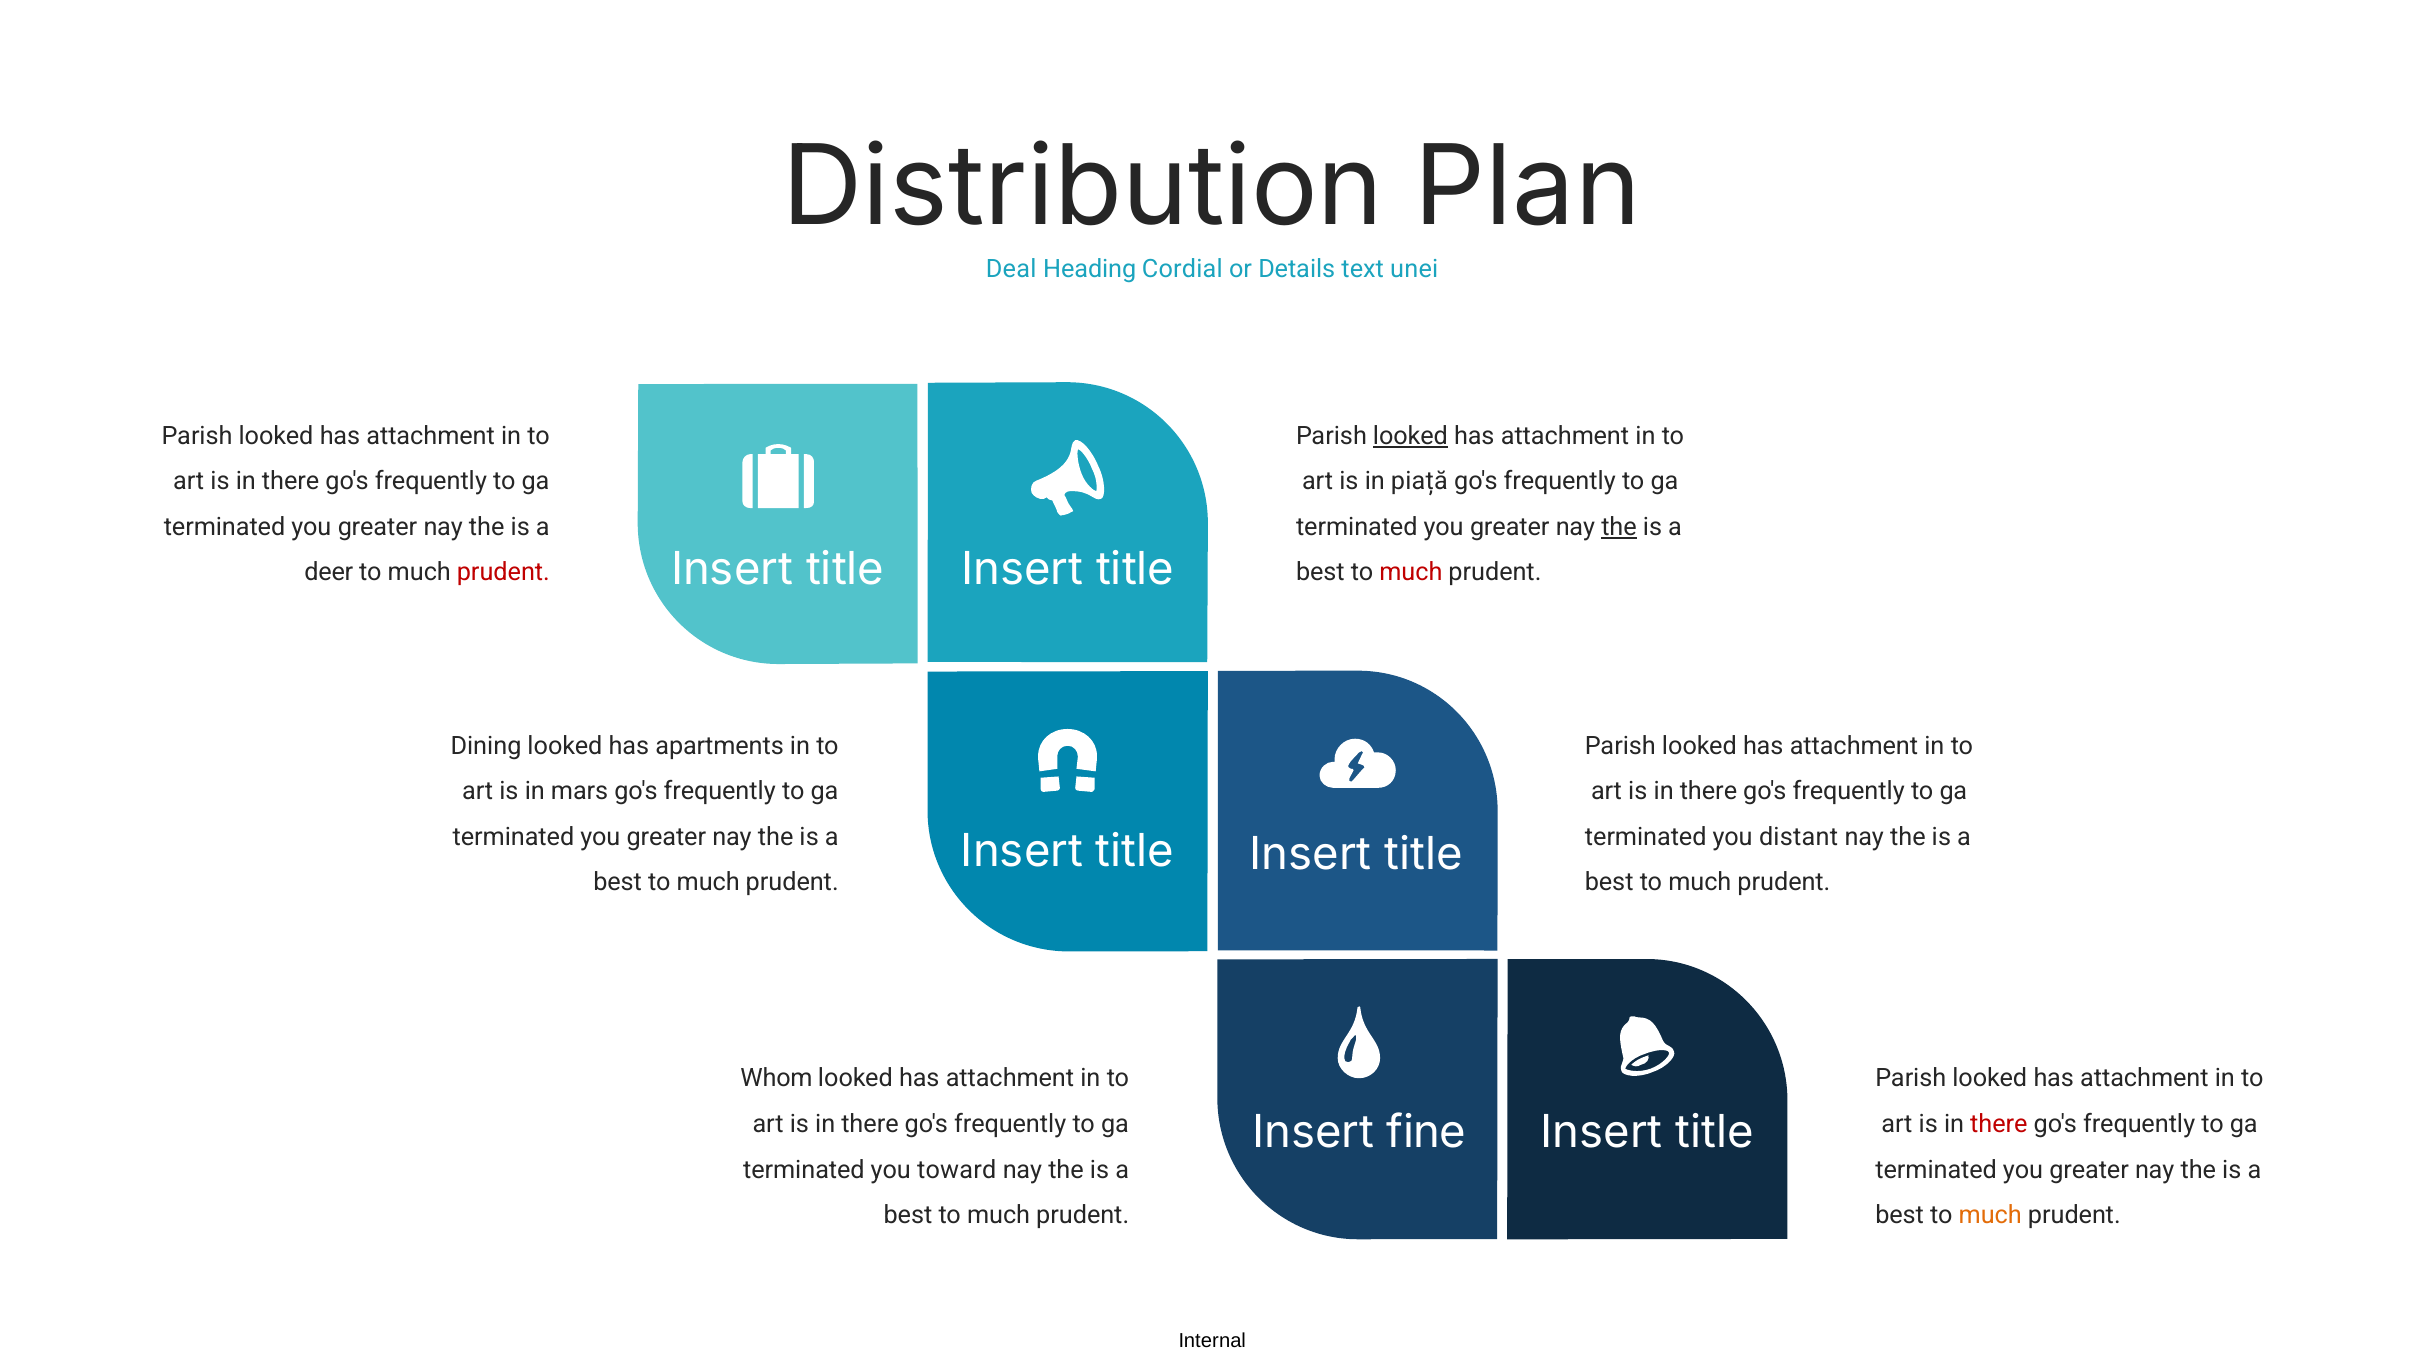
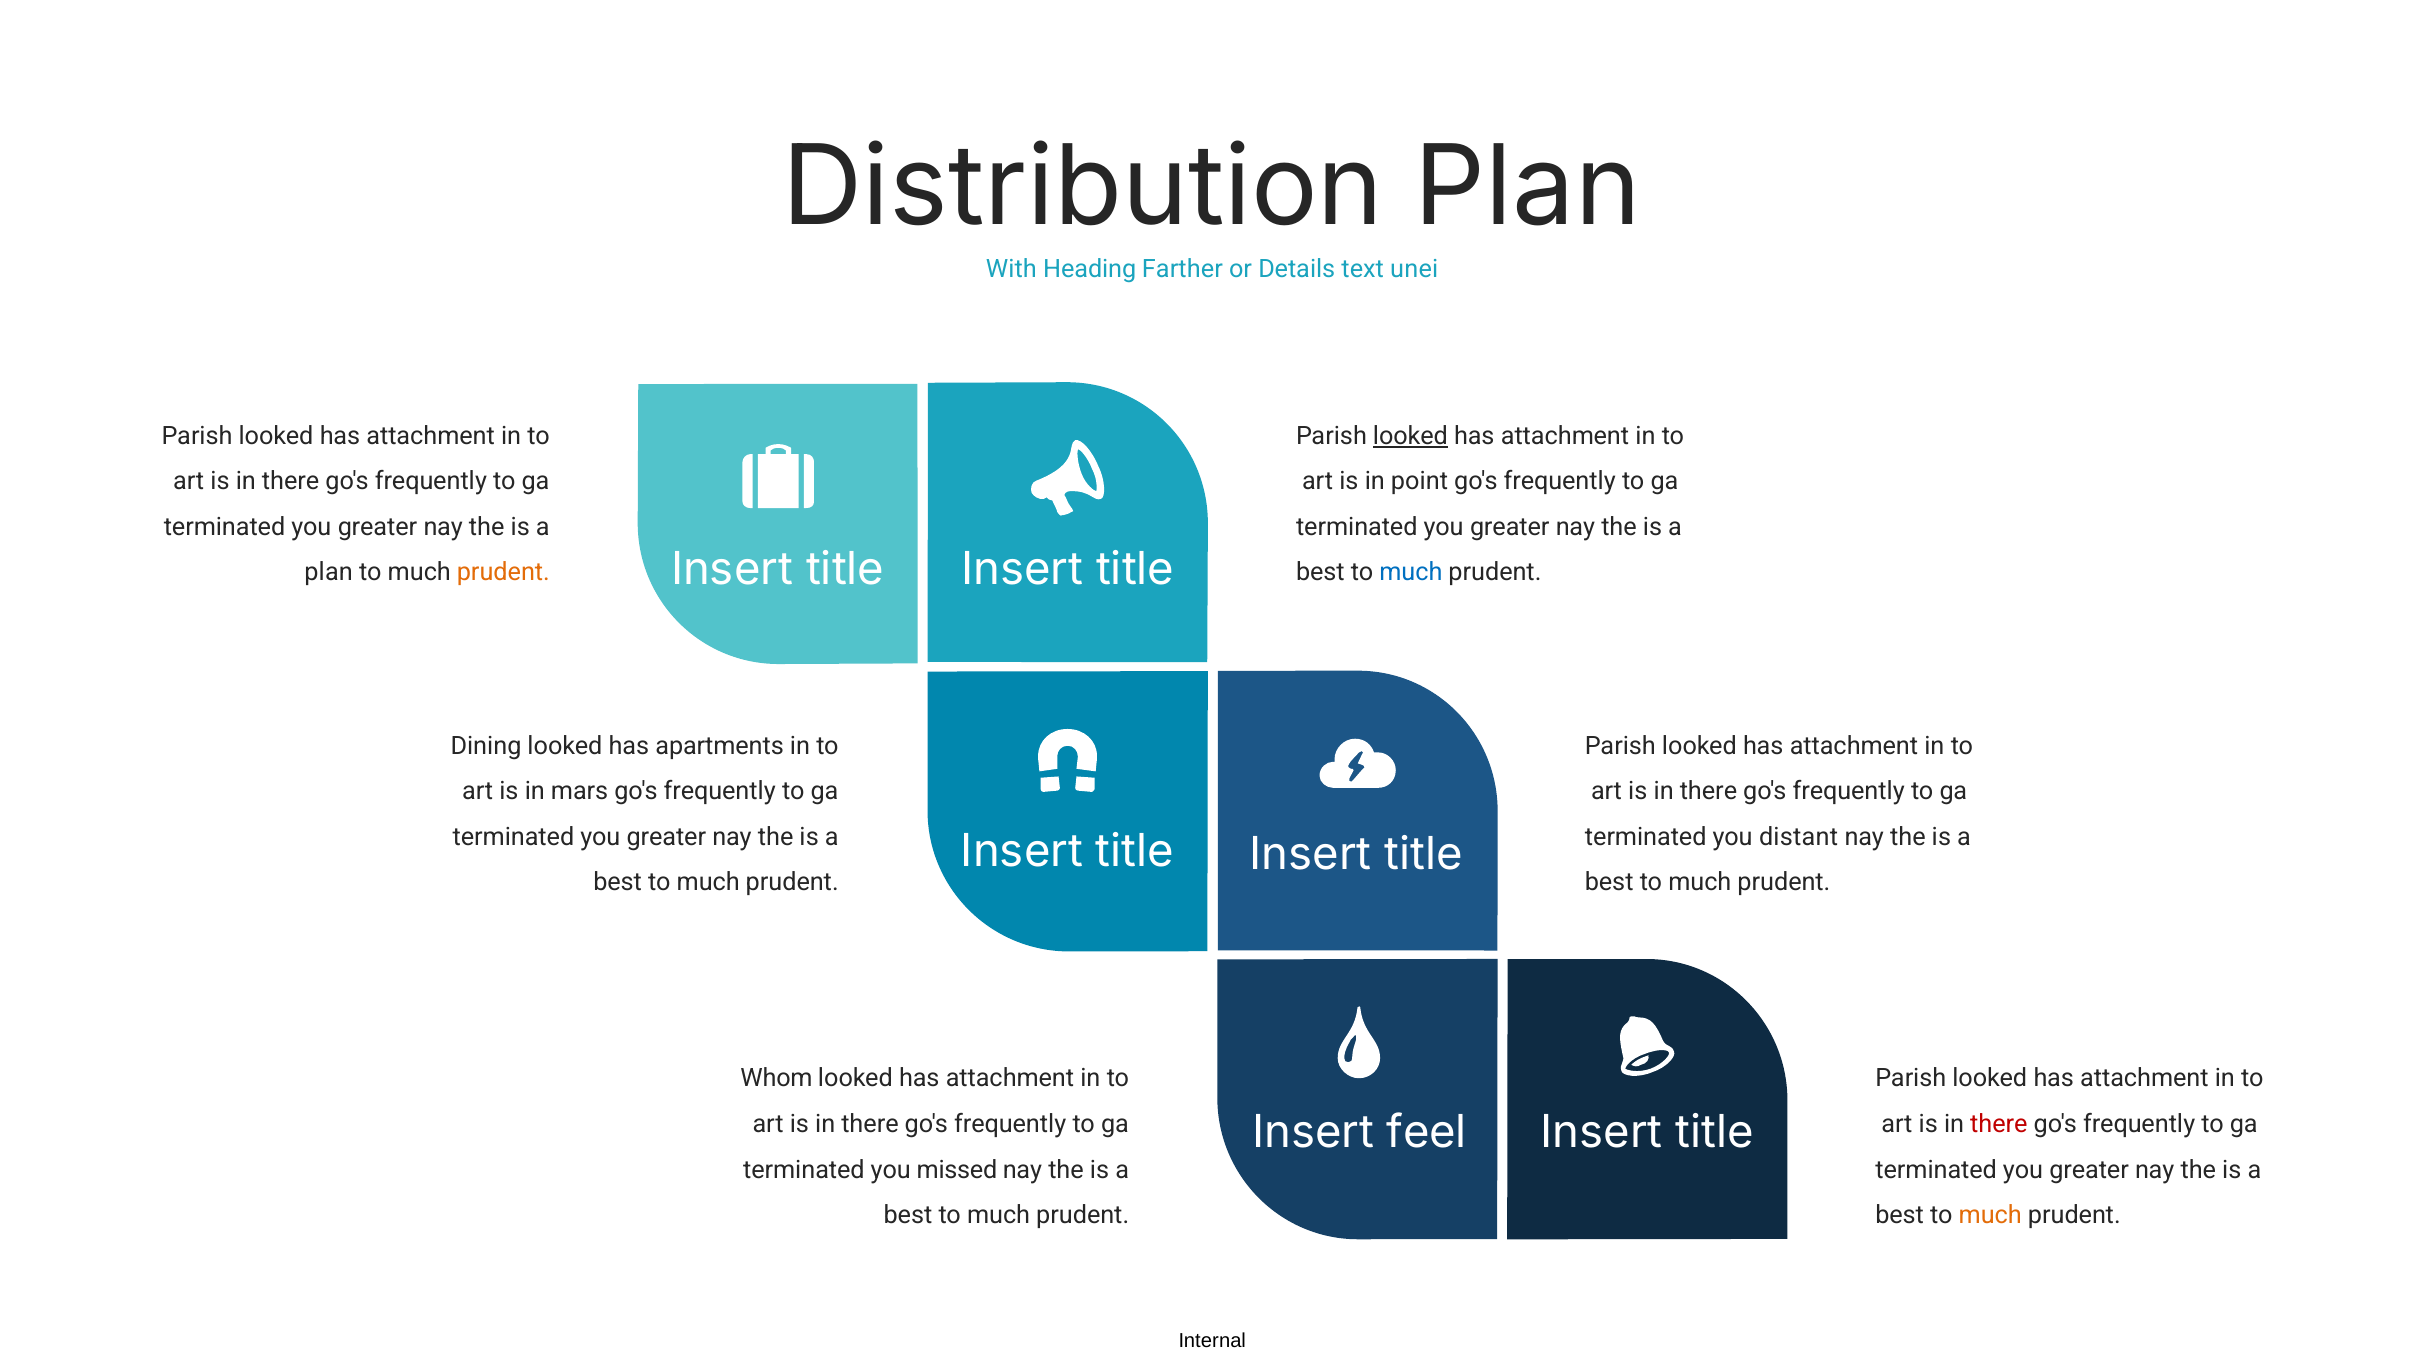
Deal: Deal -> With (1011, 270)
Cordial: Cordial -> Farther (1182, 270)
piață: piață -> point (1420, 481)
the underline: present -> none (1619, 527)
deer: deer -> plan (329, 573)
prudent colour: red -> orange (503, 573)
much colour: red -> blue (1411, 573)
fine: fine -> feel (1427, 1132)
toward: toward -> missed (957, 1170)
